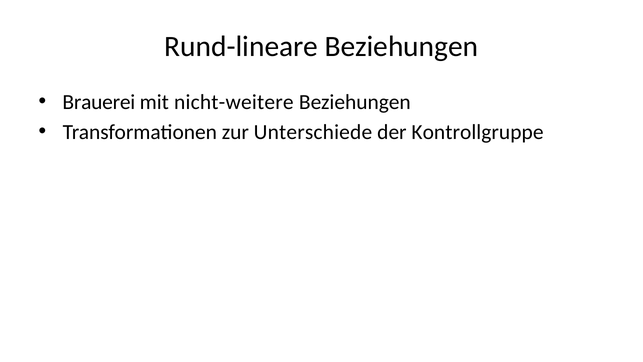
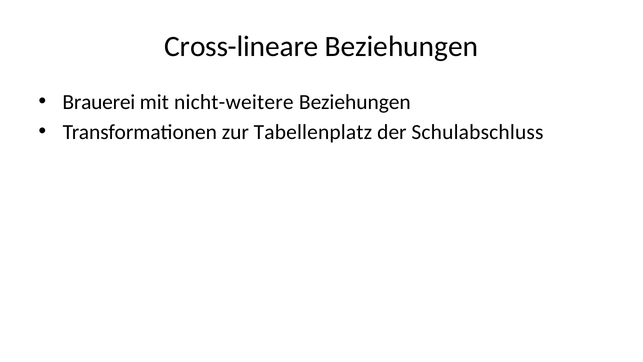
Rund-lineare: Rund-lineare -> Cross-lineare (241, 47)
Unterschiede: Unterschiede -> Tabellenplatz (313, 132)
Kontrollgruppe: Kontrollgruppe -> Schulabschluss (477, 132)
